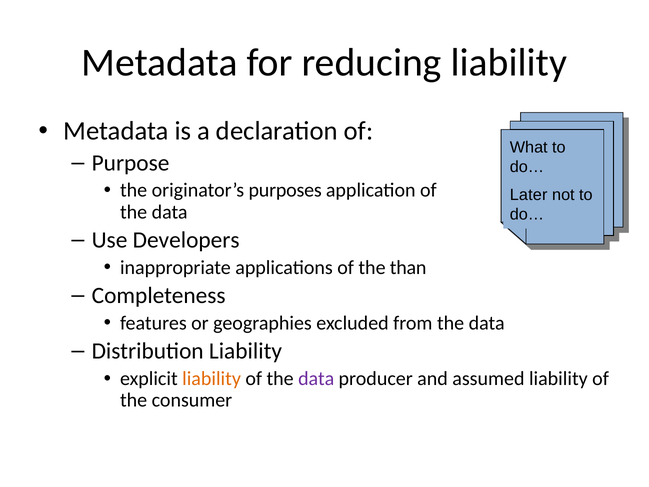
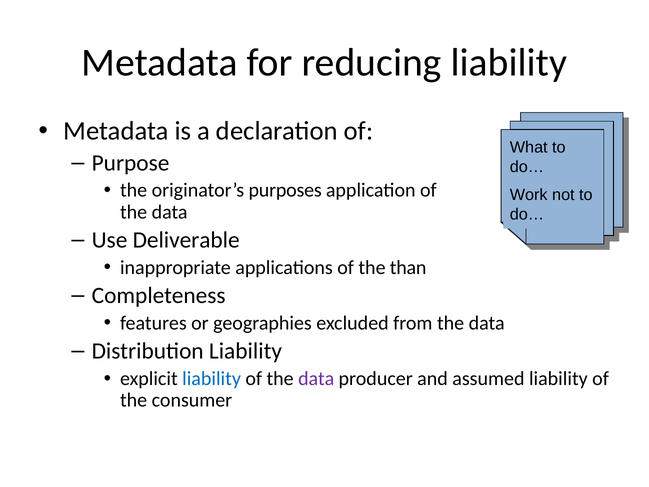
Later: Later -> Work (529, 195)
Developers: Developers -> Deliverable (186, 240)
liability colour: orange -> blue (212, 378)
